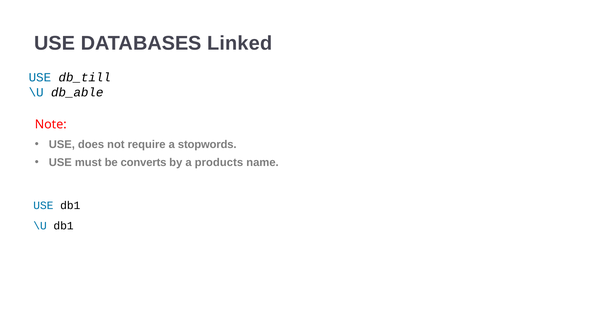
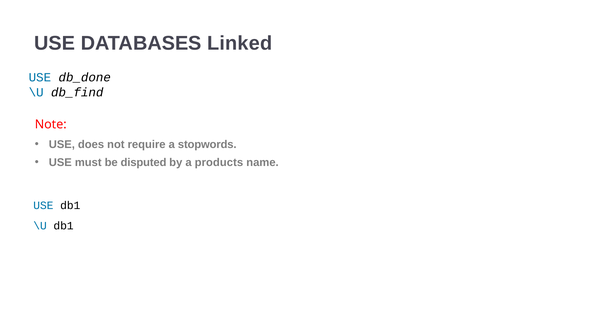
db_till: db_till -> db_done (85, 77)
db_able: db_able -> db_find (77, 92)
converts: converts -> disputed (144, 162)
